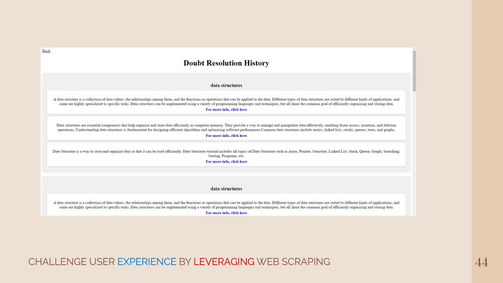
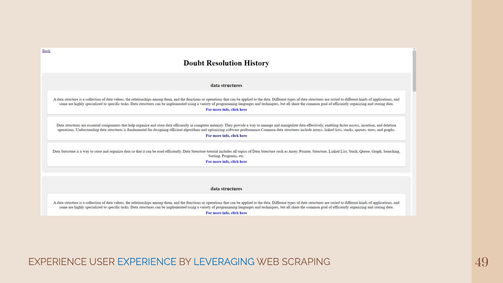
CHALLENGE: CHALLENGE -> EXPERIENCE (58, 262)
LEVERAGING colour: red -> blue (224, 262)
44: 44 -> 49 (482, 263)
